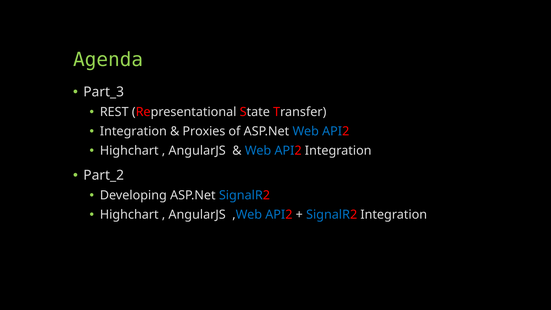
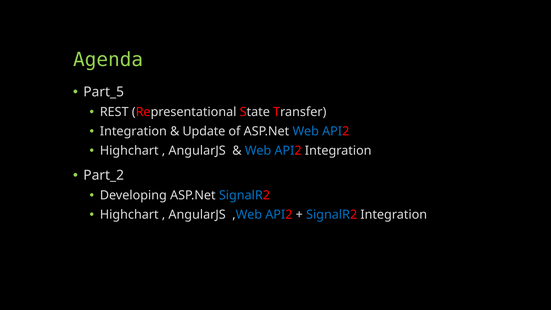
Part_3: Part_3 -> Part_5 (104, 92)
Proxies: Proxies -> Update (204, 131)
